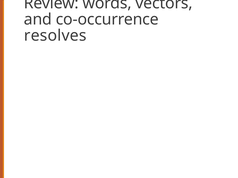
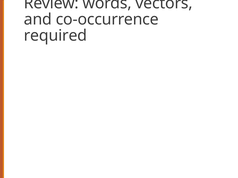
resolves: resolves -> required (55, 36)
